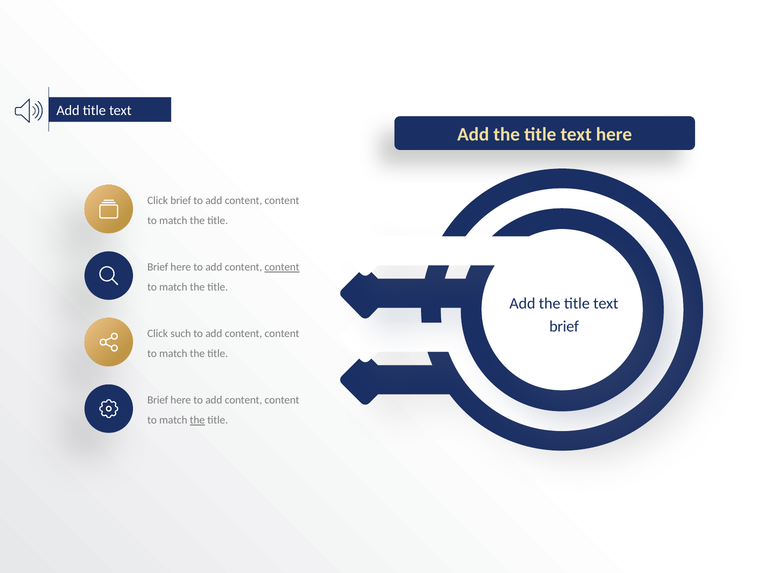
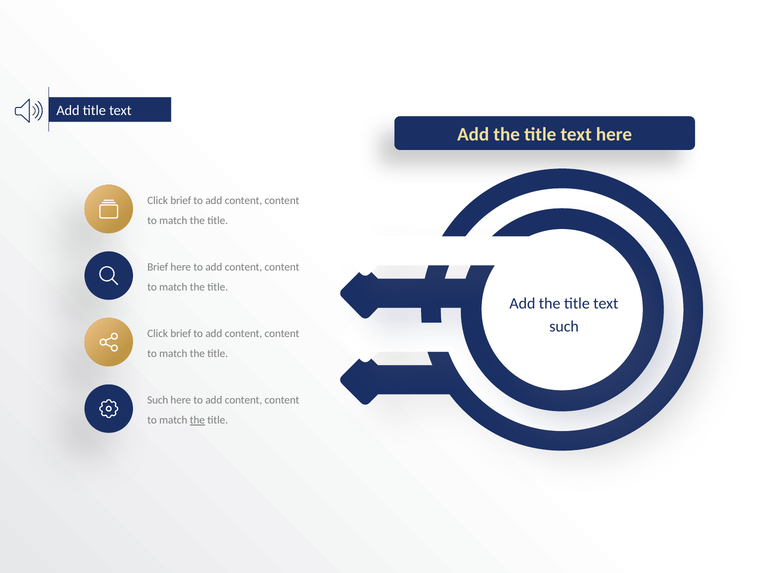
content underline: present -> none (282, 267)
brief: brief -> such (564, 326)
such: such -> brief (181, 334)
Brief: Brief -> Such (158, 400)
